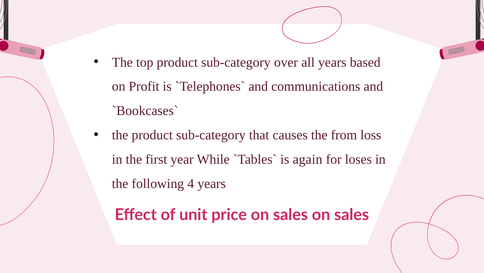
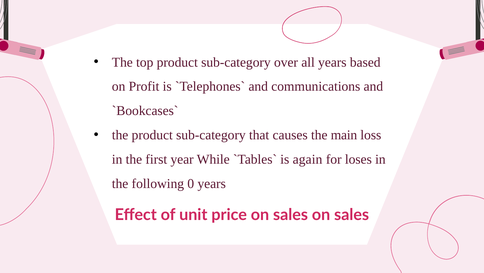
from: from -> main (344, 135)
4: 4 -> 0 (191, 183)
